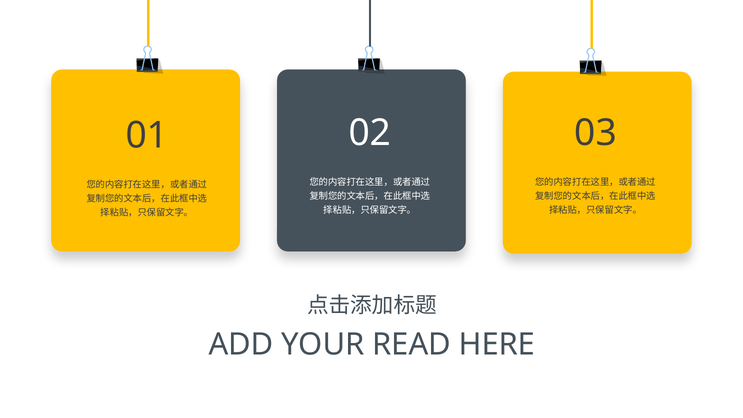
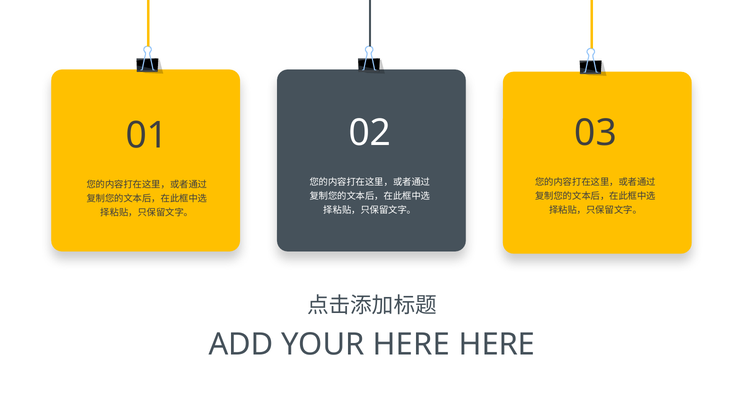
YOUR READ: READ -> HERE (411, 344)
